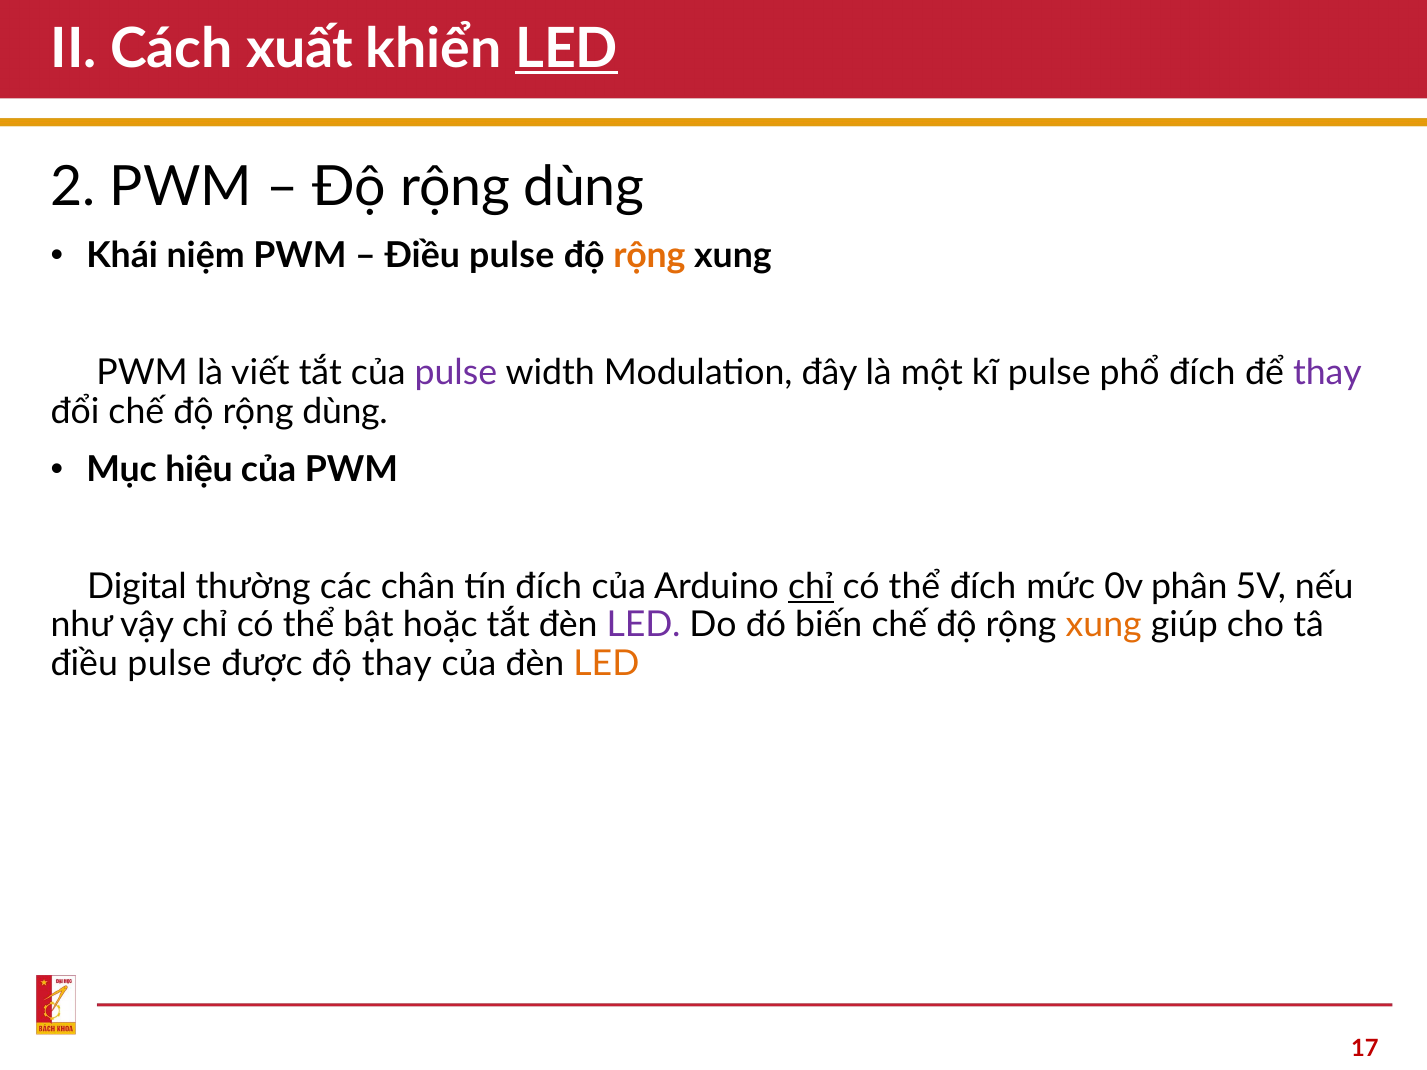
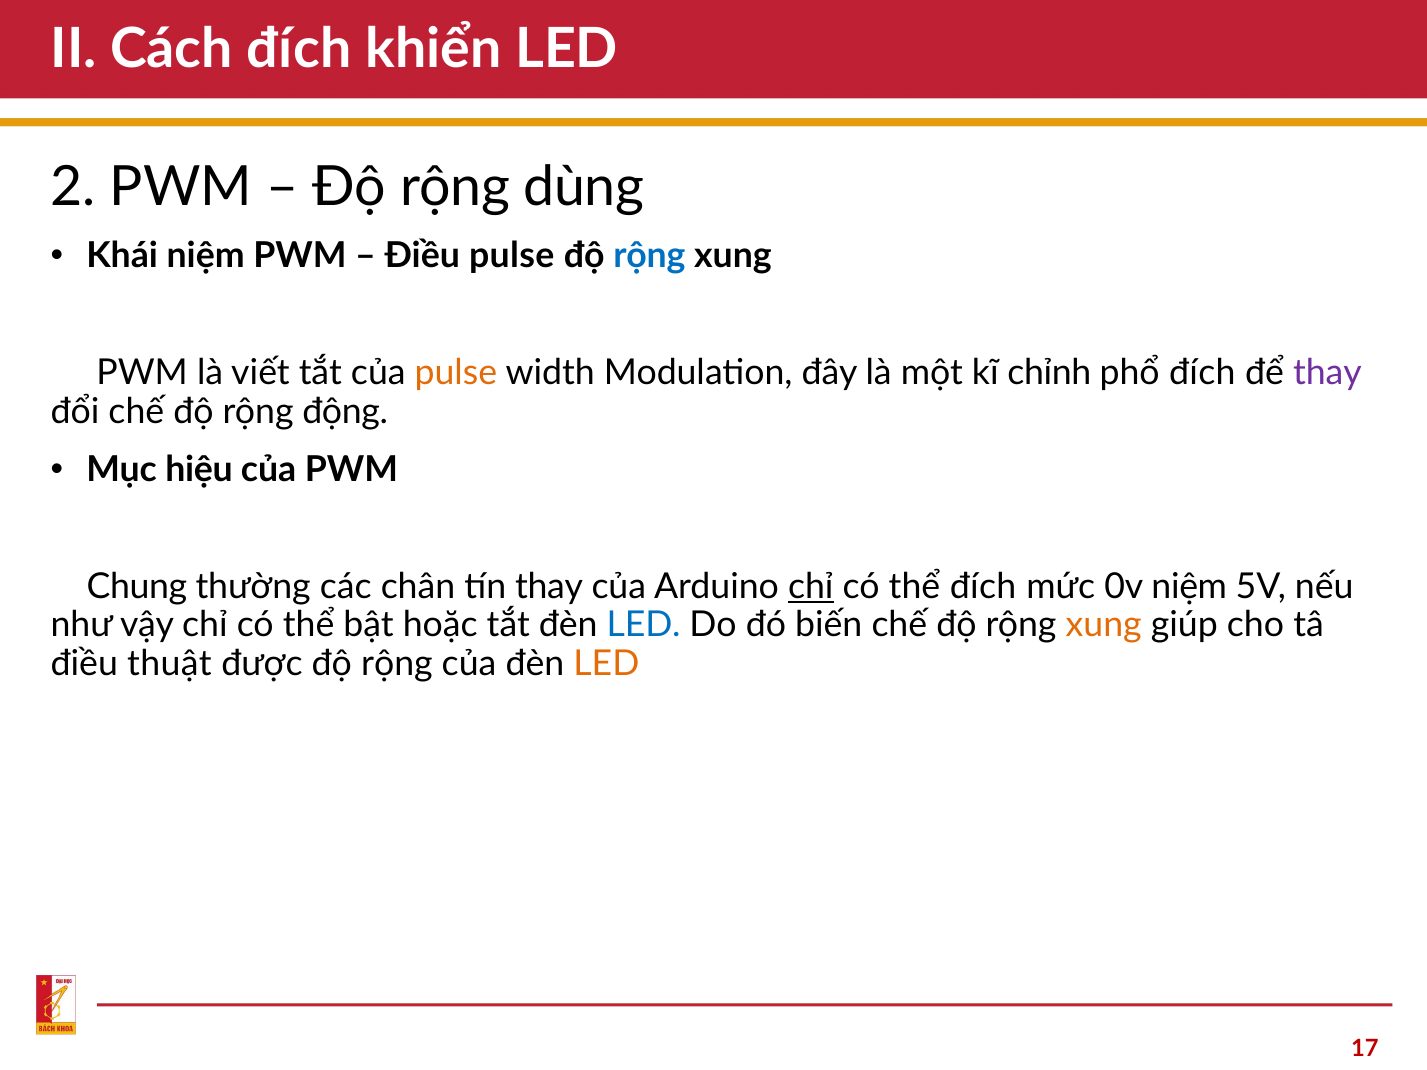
Cách xuất: xuất -> đích (299, 49)
LED underline: present -> none (567, 49)
rộng colour: orange -> blue (649, 256)
pulse colour: purple -> orange (456, 373)
kĩ pulse: pulse -> chỉnh (1049, 373)
chế độ rộng dùng: dùng -> động (345, 411)
Digital: Digital -> Chung (137, 586)
tín đích: đích -> thay (549, 586)
0v phân: phân -> niệm (1189, 586)
LED colour: purple -> blue (644, 625)
pulse: pulse -> thuật (169, 664)
được độ thay: thay -> rộng (397, 664)
